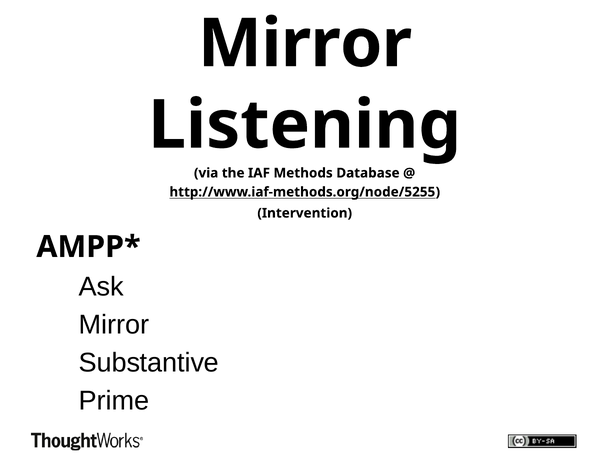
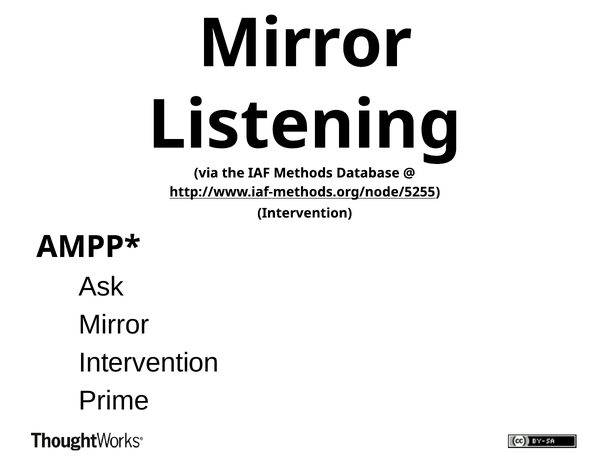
Substantive: Substantive -> Intervention (149, 362)
